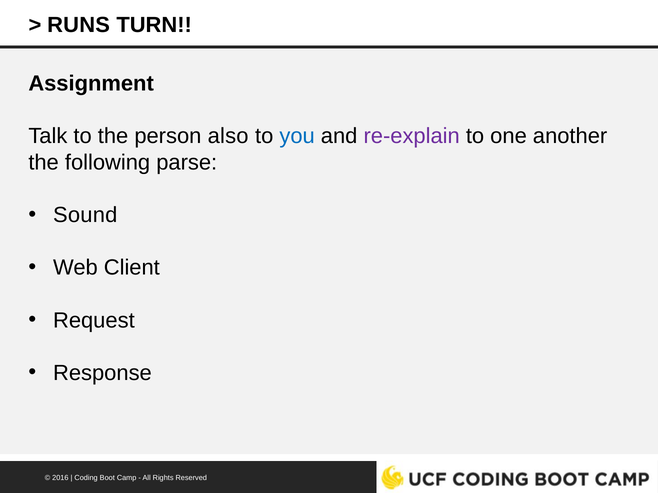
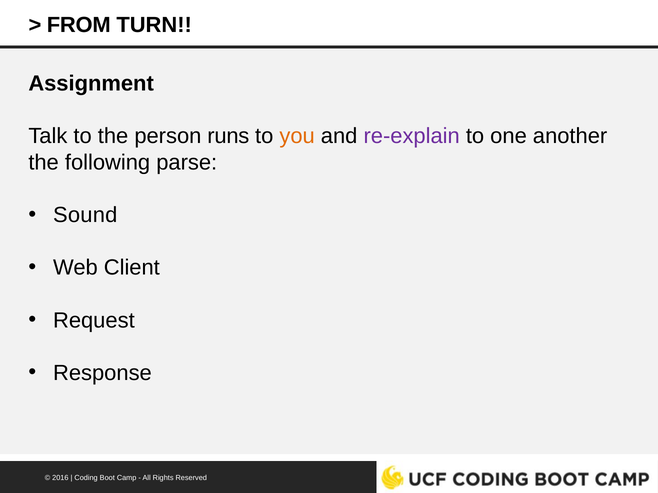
RUNS: RUNS -> FROM (79, 25)
also: also -> runs (228, 136)
you colour: blue -> orange (297, 136)
